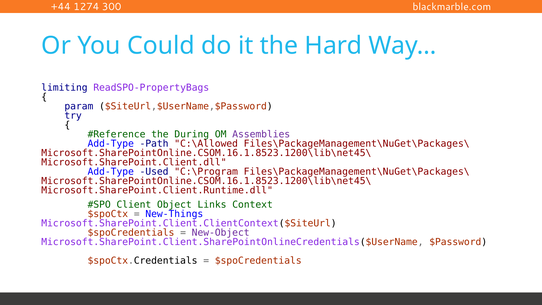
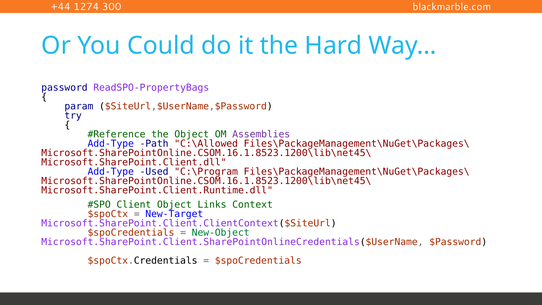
limiting: limiting -> password (64, 87)
the During: During -> Object (192, 134)
New-Things: New-Things -> New-Target (174, 214)
New-Object colour: purple -> green (221, 233)
